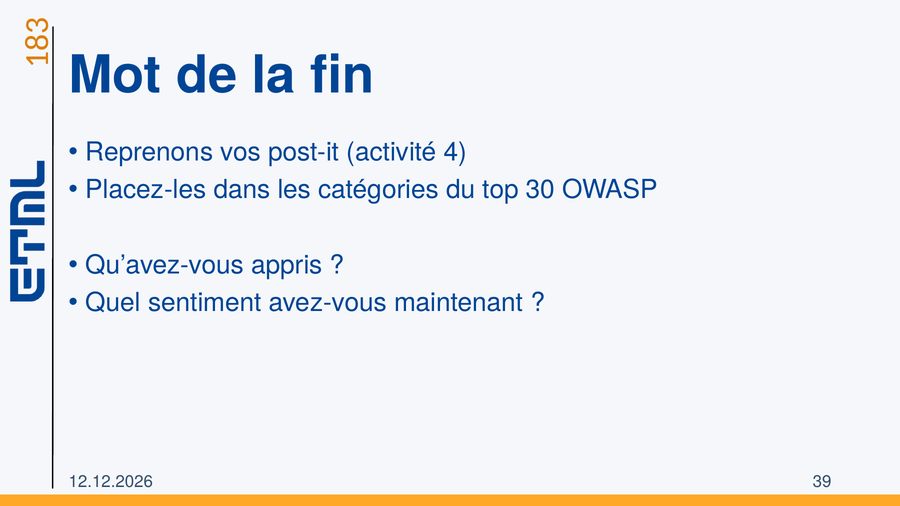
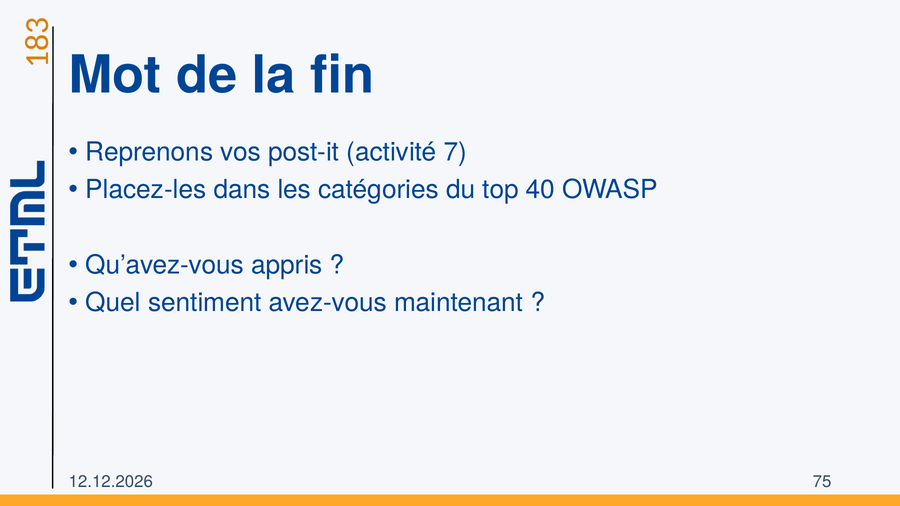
4: 4 -> 7 (455, 152)
30: 30 -> 40 (541, 190)
39: 39 -> 75 (822, 482)
